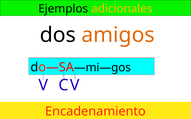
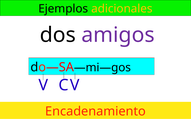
amigos colour: orange -> purple (118, 35)
